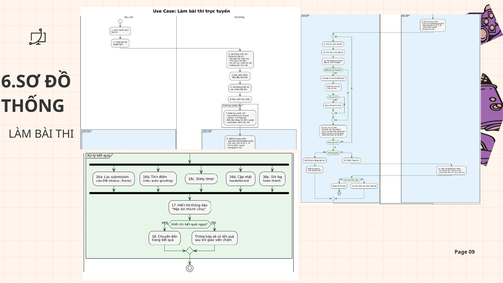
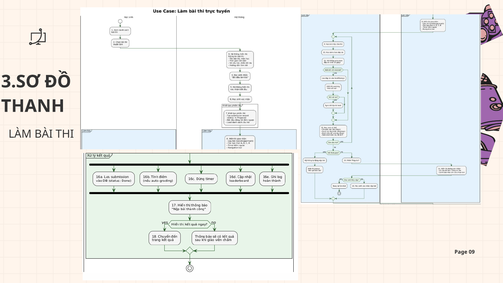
6.SƠ: 6.SƠ -> 3.SƠ (21, 82)
THỐNG: THỐNG -> THANH (33, 106)
